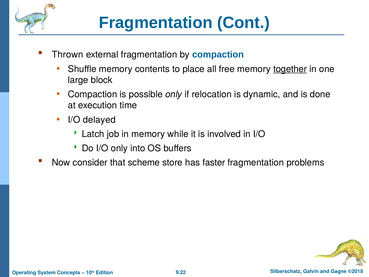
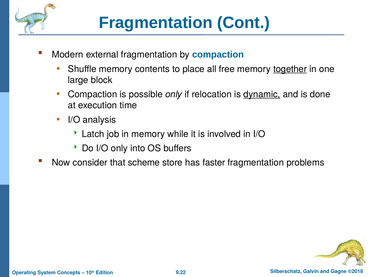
Thrown: Thrown -> Modern (68, 55)
dynamic underline: none -> present (262, 94)
delayed: delayed -> analysis (99, 120)
